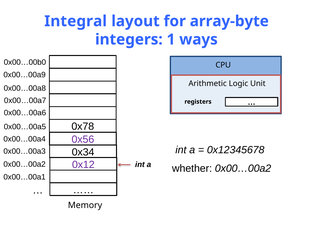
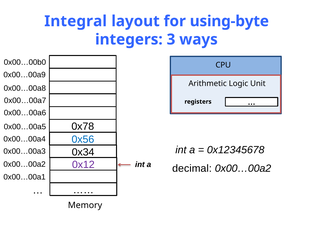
array-byte: array-byte -> using-byte (229, 21)
1: 1 -> 3 (171, 39)
0x56 colour: purple -> blue (83, 139)
whether: whether -> decimal (192, 168)
